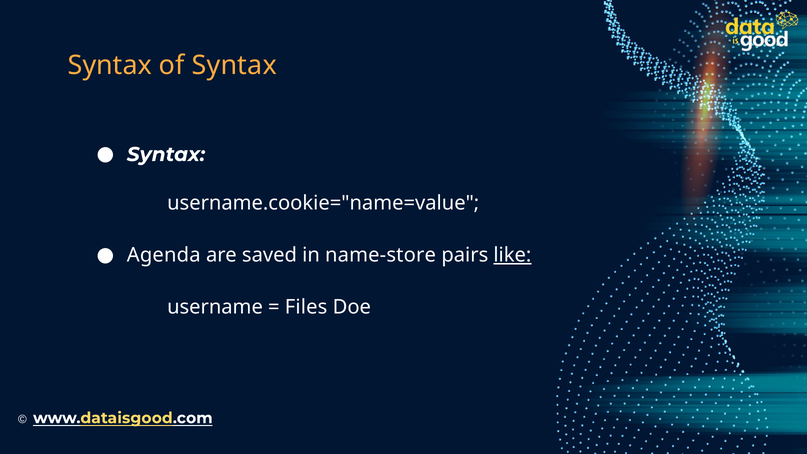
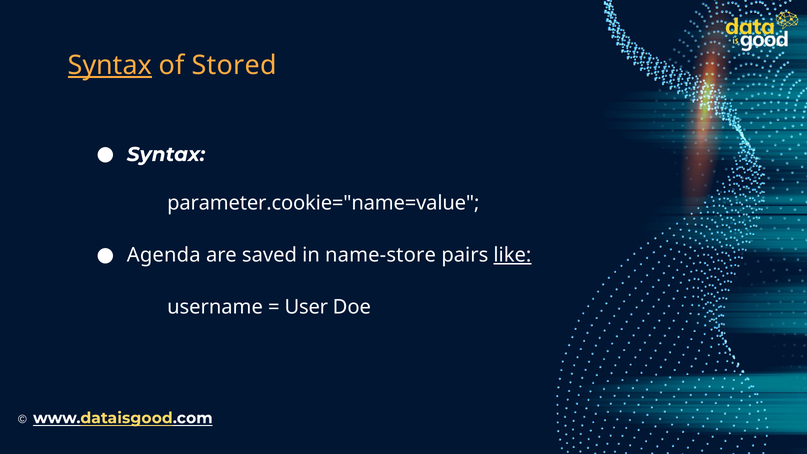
Syntax underline: none -> present (110, 65)
of Syntax: Syntax -> Stored (234, 65)
username.cookie="name=value: username.cookie="name=value -> parameter.cookie="name=value (323, 203)
Files: Files -> User (306, 307)
